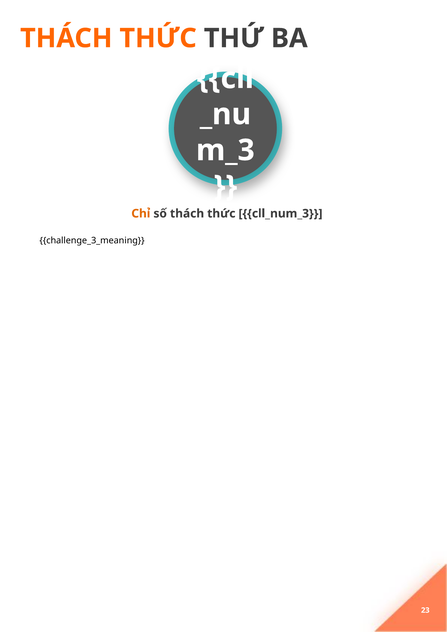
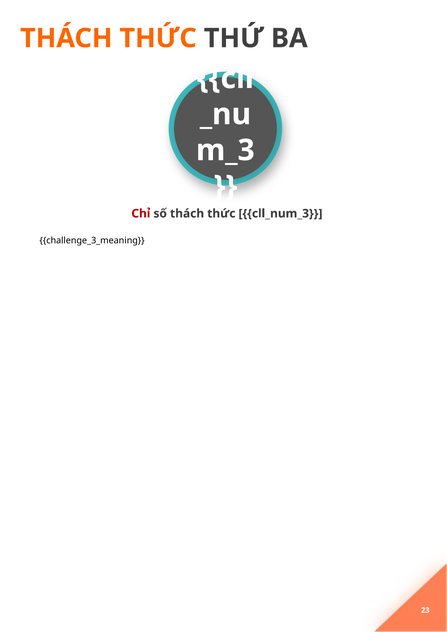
Chỉ colour: orange -> red (141, 213)
